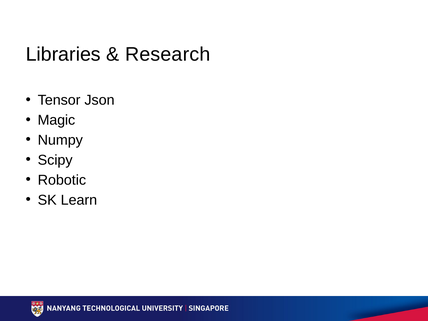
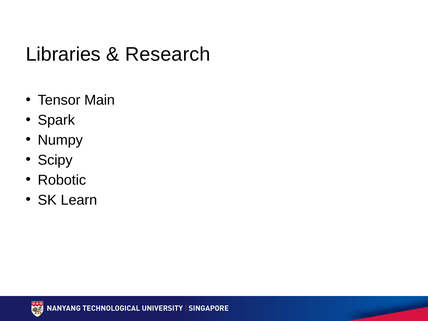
Json: Json -> Main (100, 100)
Magic: Magic -> Spark (56, 120)
